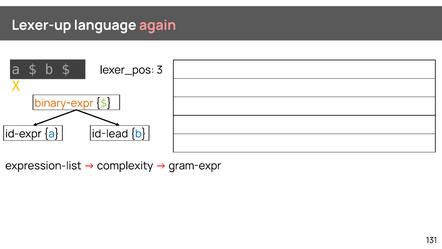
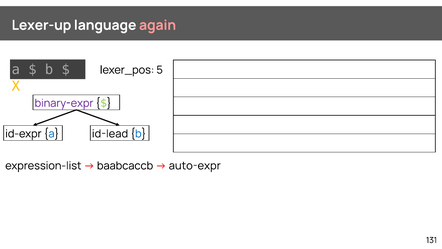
3: 3 -> 5 (160, 70)
binary-expr colour: orange -> purple (64, 103)
complexity: complexity -> baabcaccb (125, 165)
gram-expr: gram-expr -> auto-expr (195, 165)
